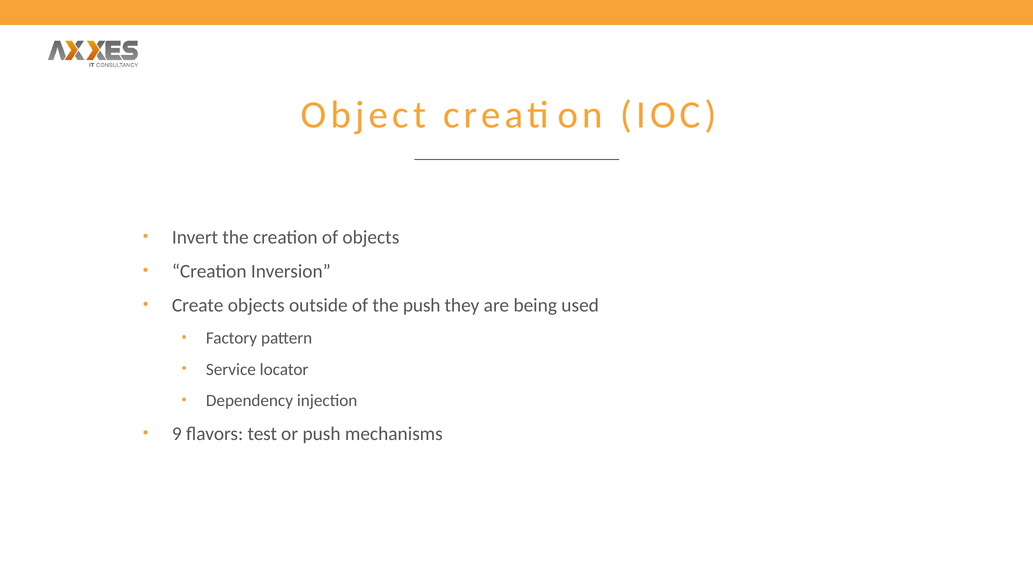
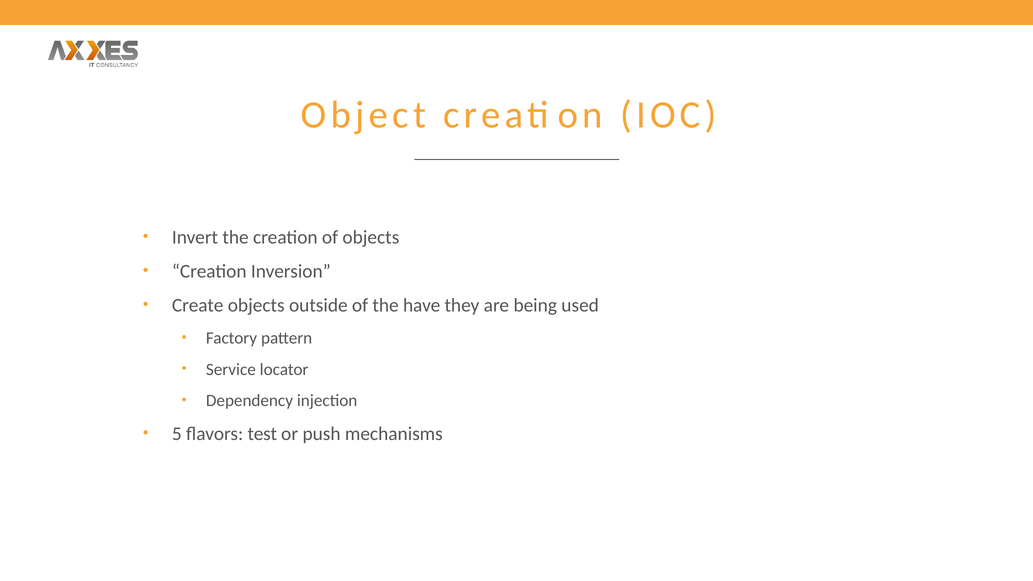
the push: push -> have (422, 305)
9: 9 -> 5 (177, 434)
